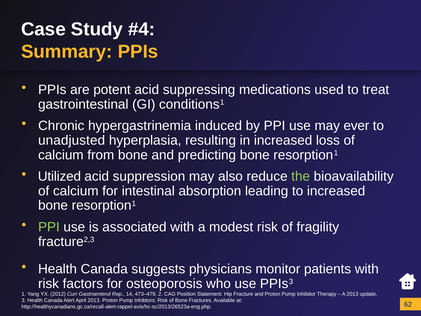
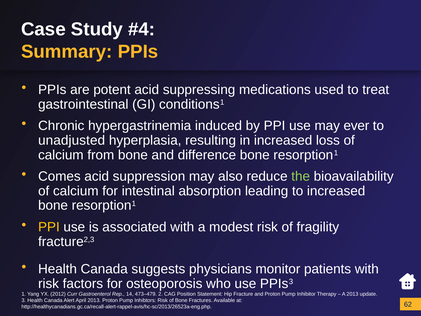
predicting: predicting -> difference (207, 155)
Utilized: Utilized -> Comes (59, 176)
PPI colour: light green -> yellow (49, 227)
